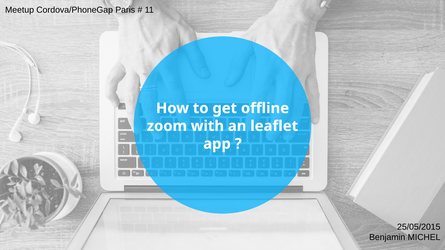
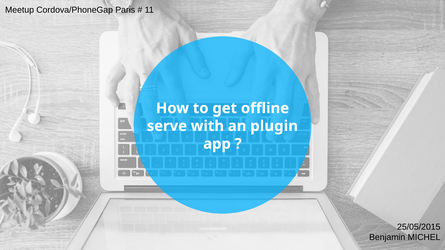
zoom: zoom -> serve (167, 126)
leaflet: leaflet -> plugin (274, 126)
